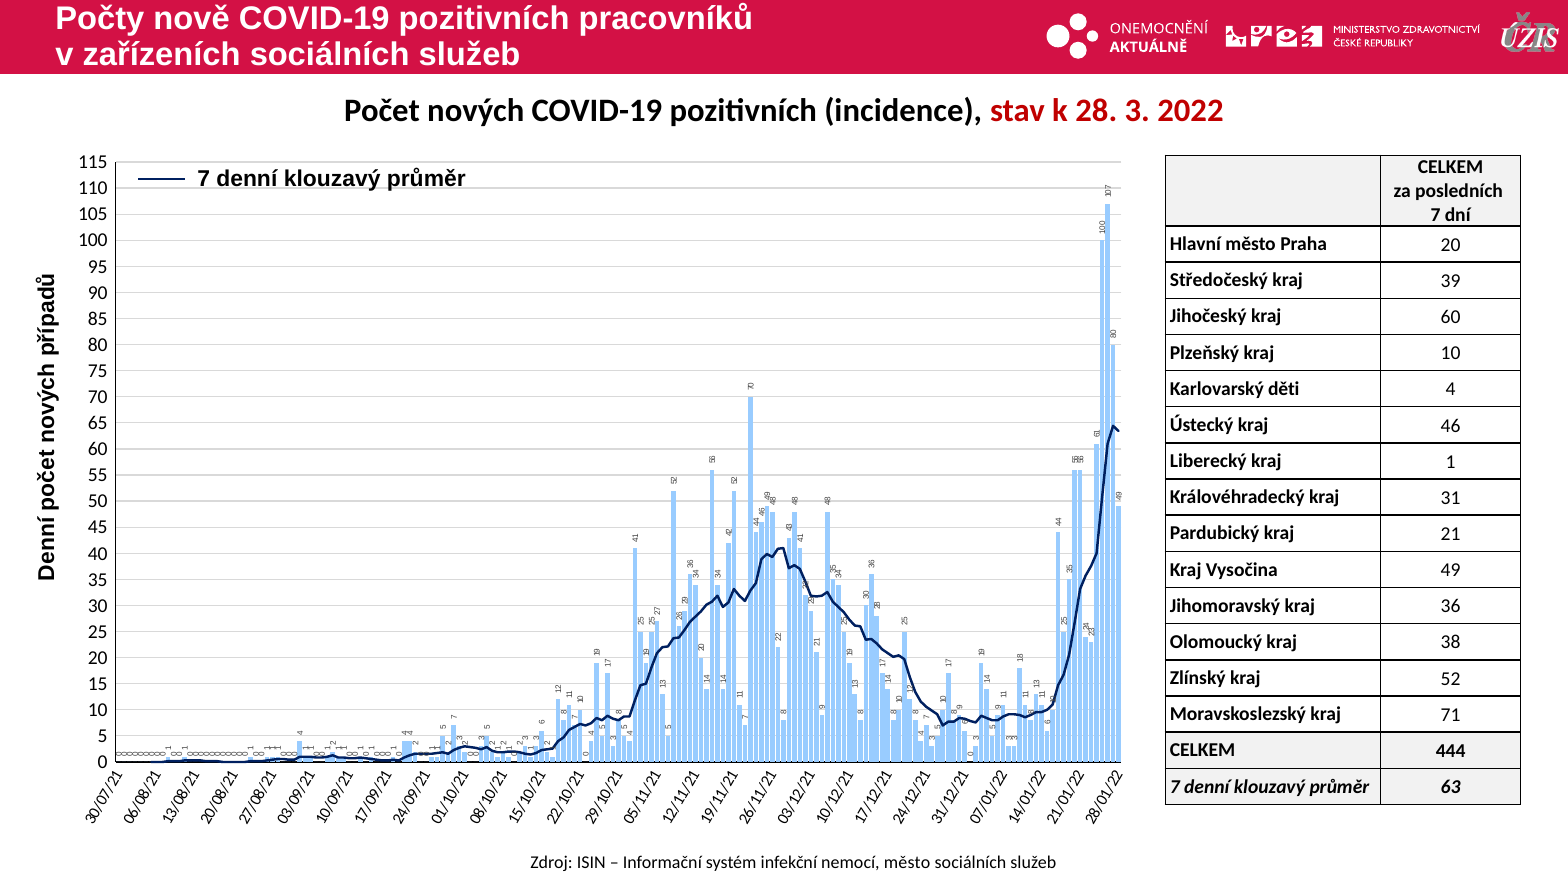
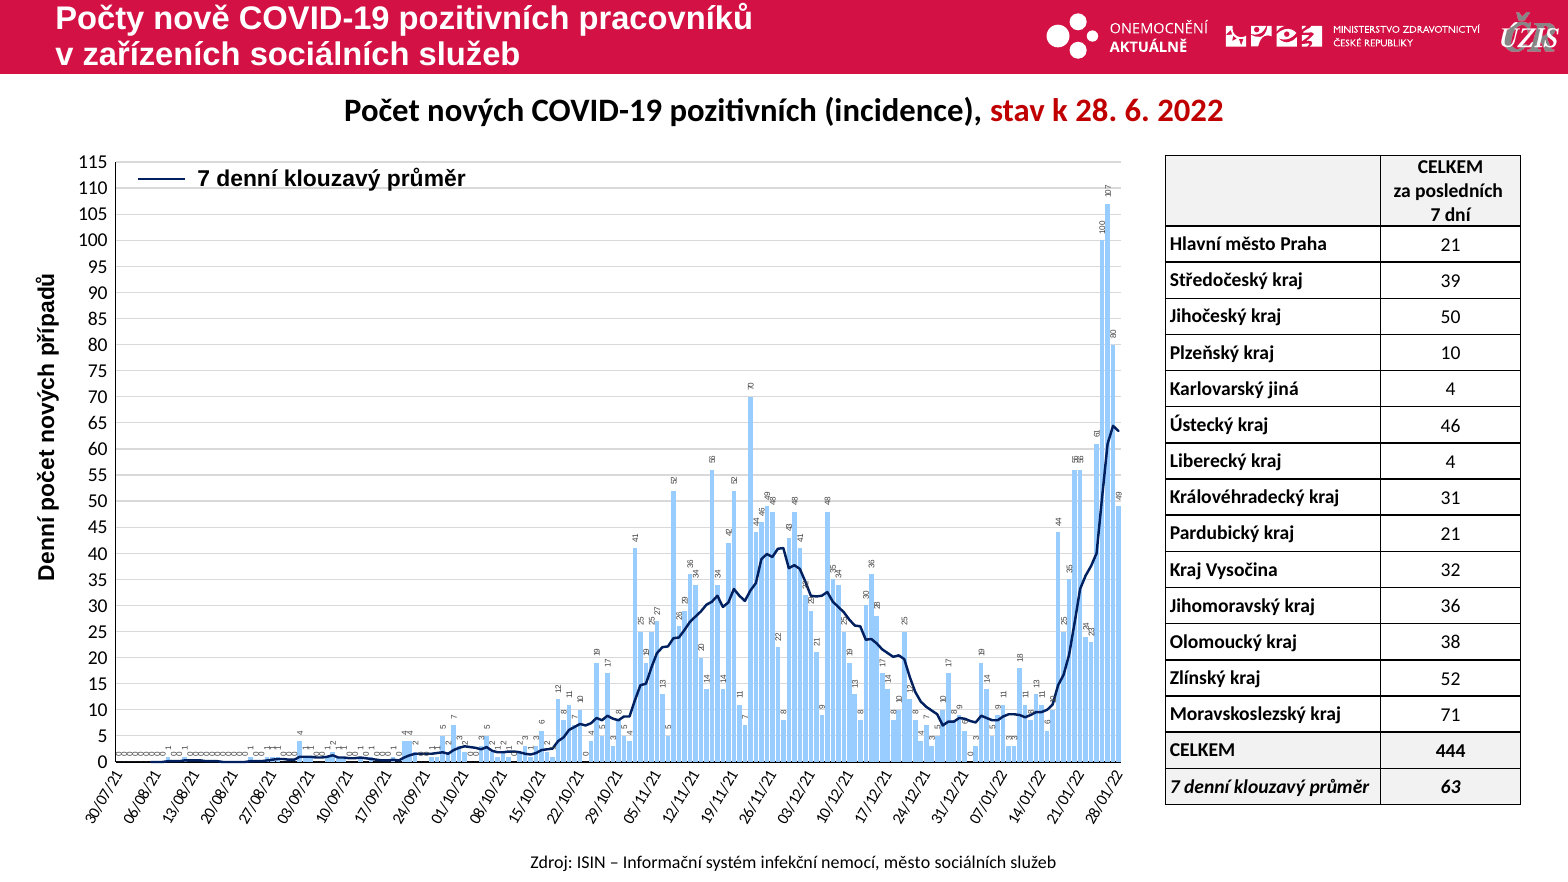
28 3: 3 -> 6 (1137, 111)
Praha 20: 20 -> 21 (1451, 245)
kraj 60: 60 -> 50 (1451, 317)
děti: děti -> jiná (1284, 389)
kraj 1: 1 -> 4 (1451, 462)
49: 49 -> 32 (1451, 570)
